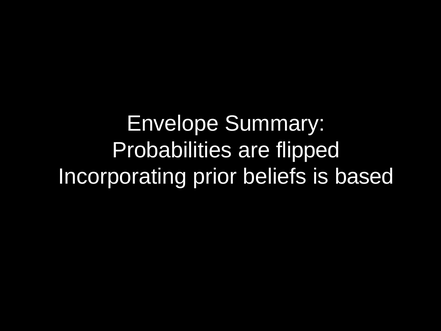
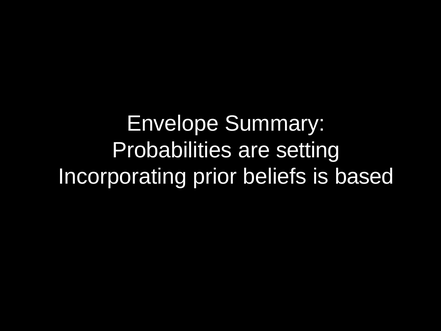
flipped: flipped -> setting (308, 150)
